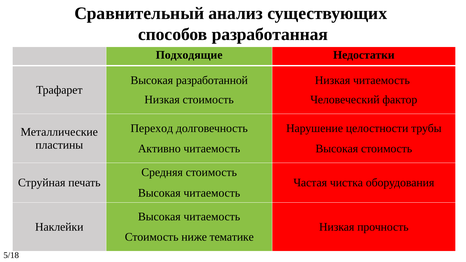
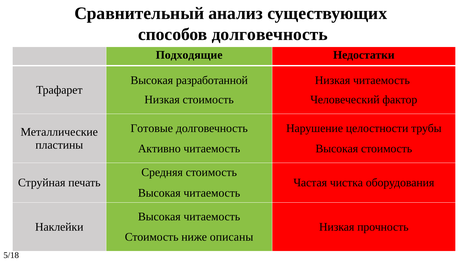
способов разработанная: разработанная -> долговечность (270, 34)
Переход: Переход -> Готовые (152, 128)
тематике: тематике -> описаны (232, 237)
